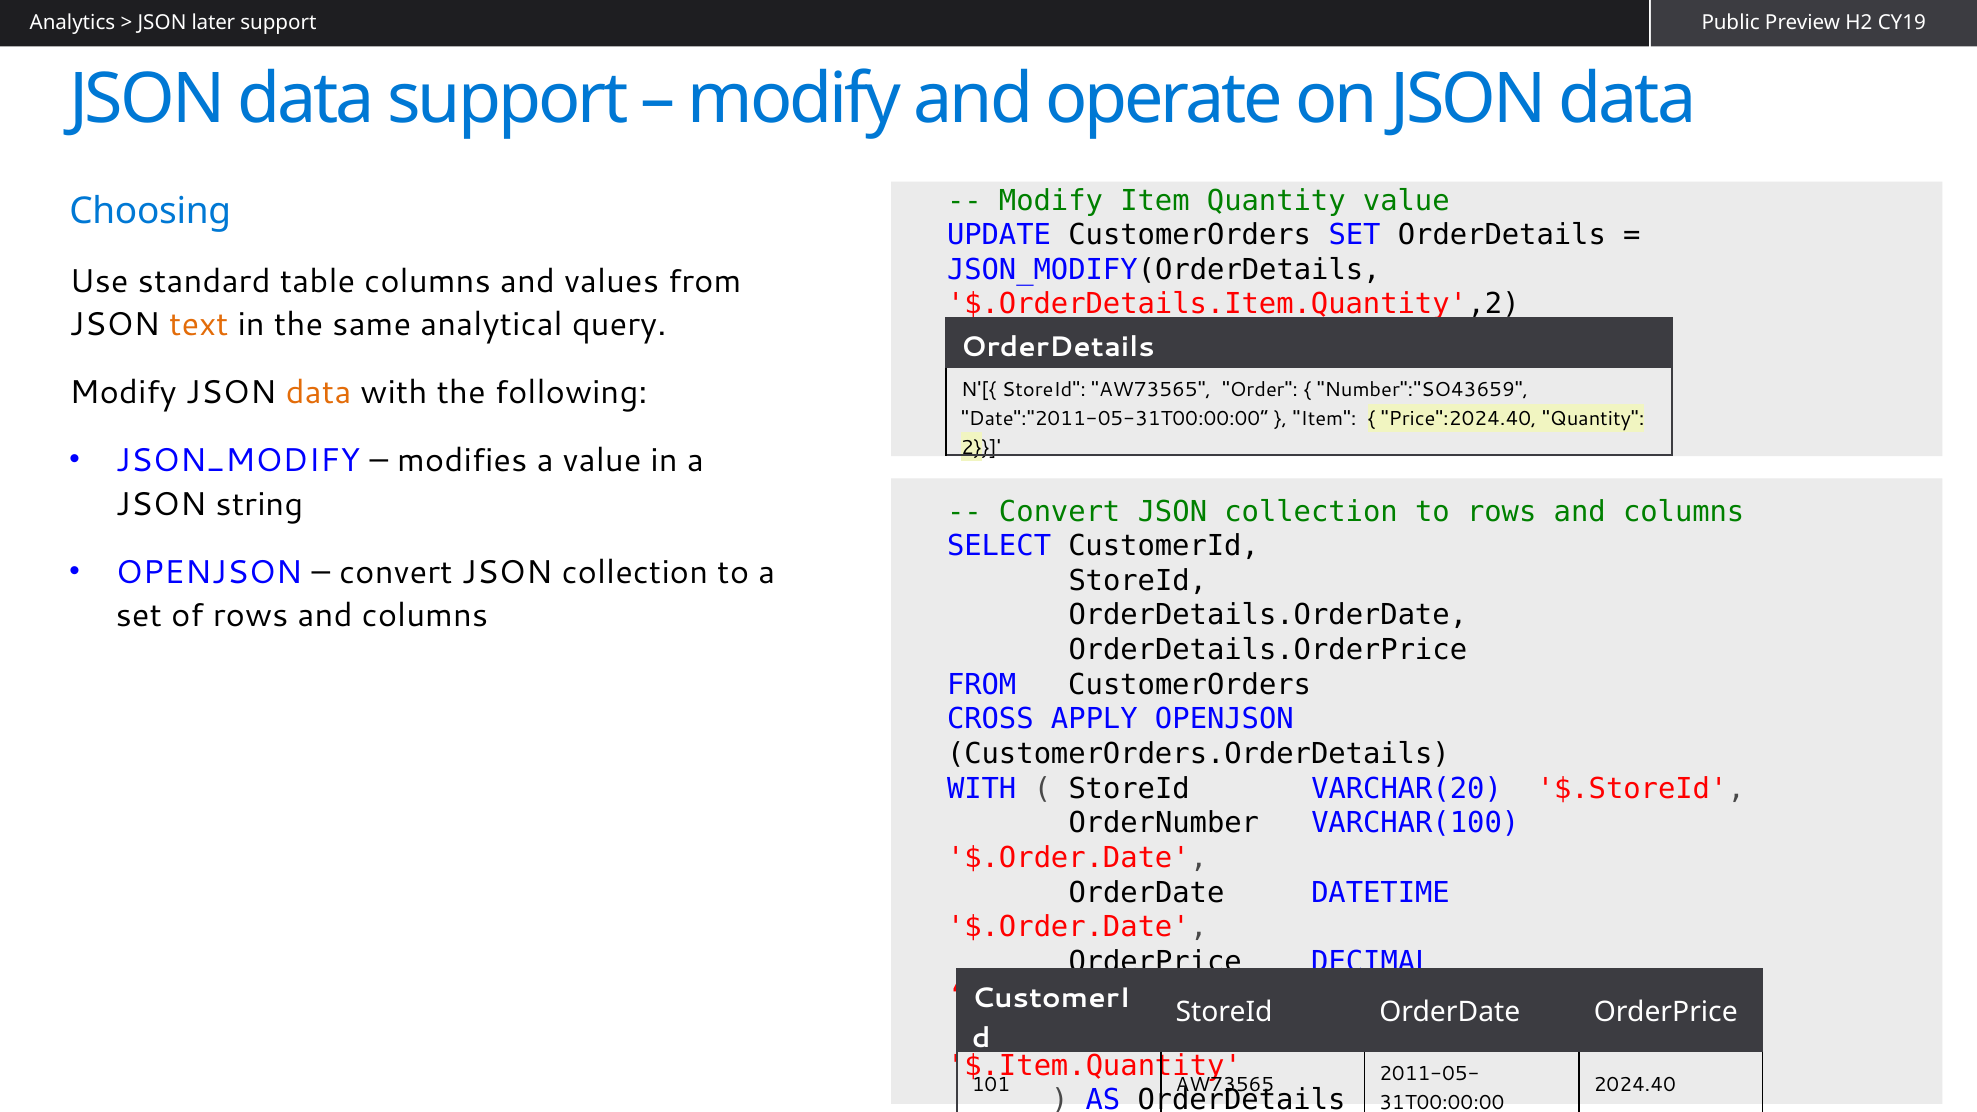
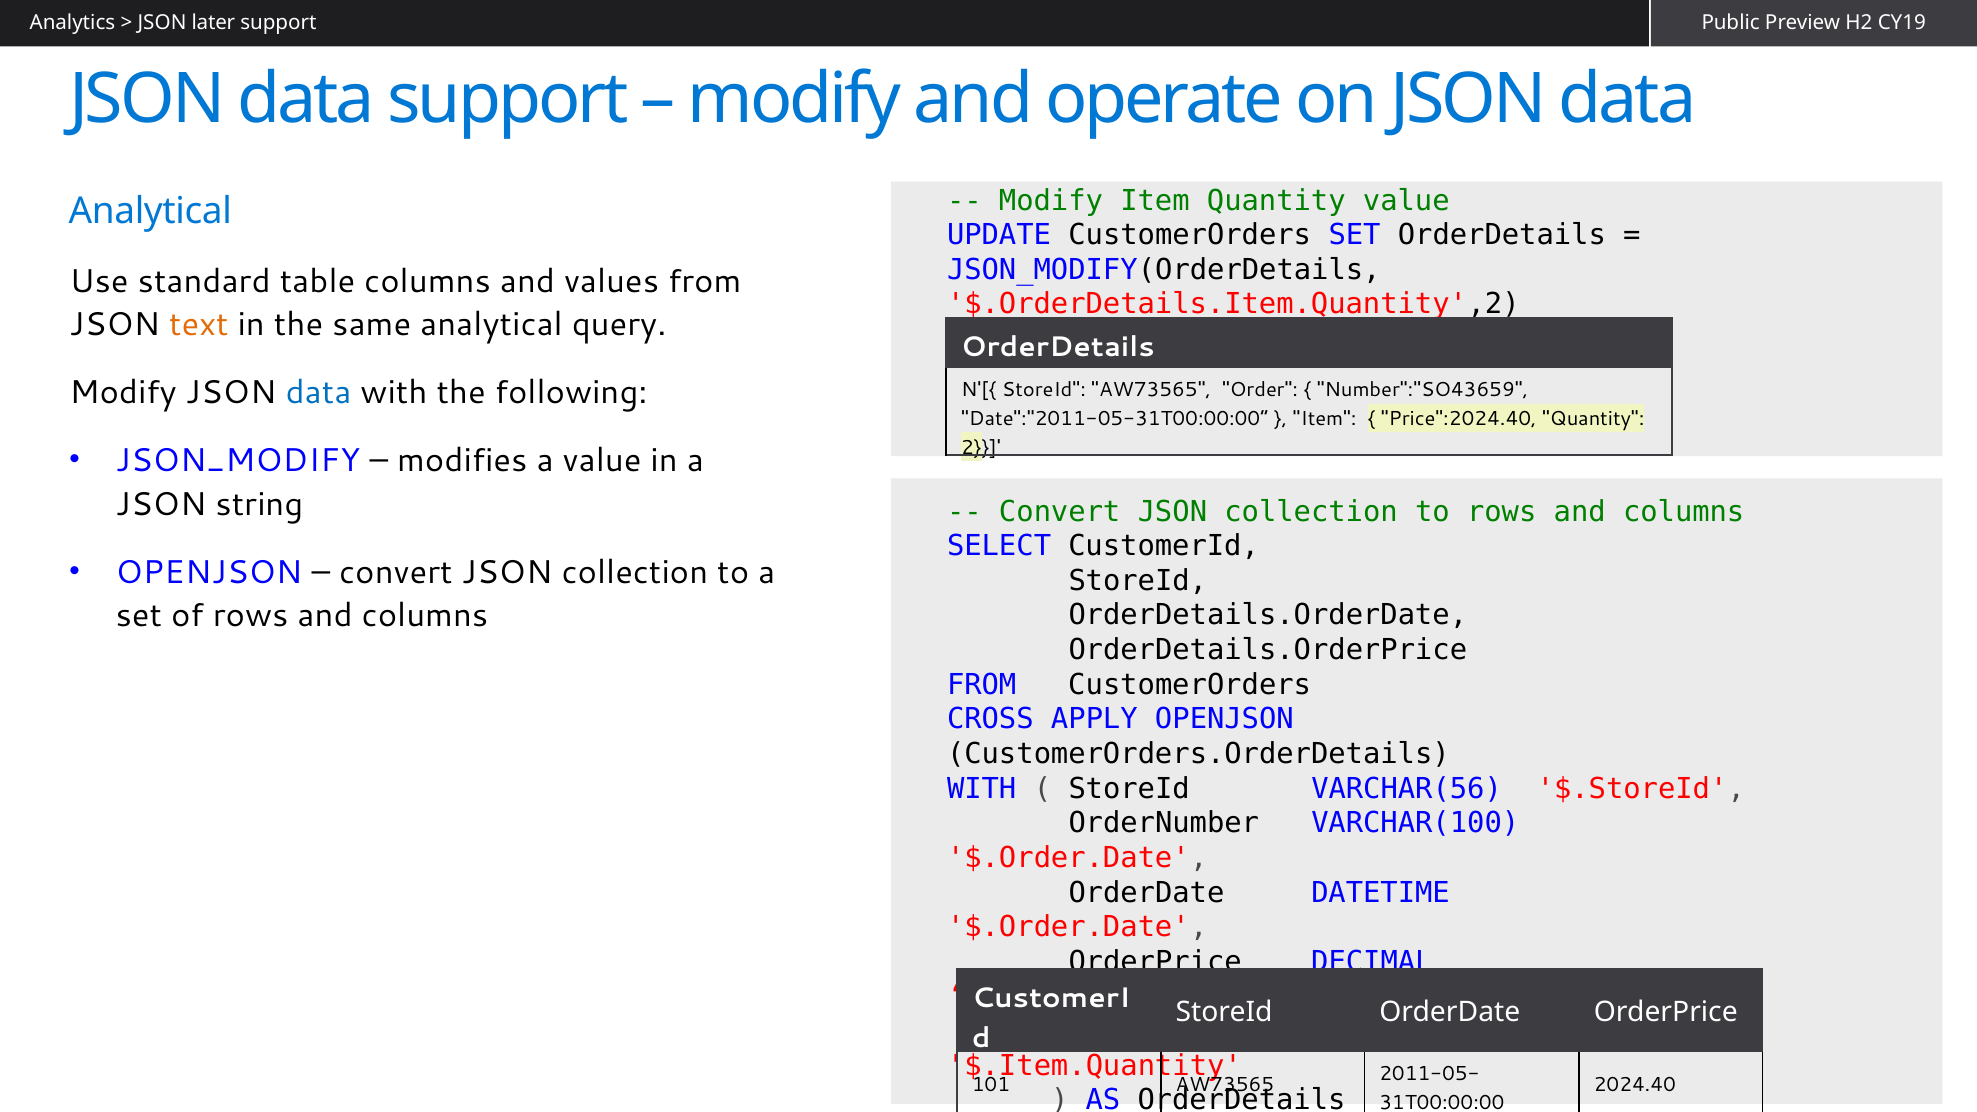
Choosing: Choosing -> Analytical (150, 211)
data colour: orange -> blue (319, 393)
VARCHAR(20: VARCHAR(20 -> VARCHAR(56 (1407, 789)
